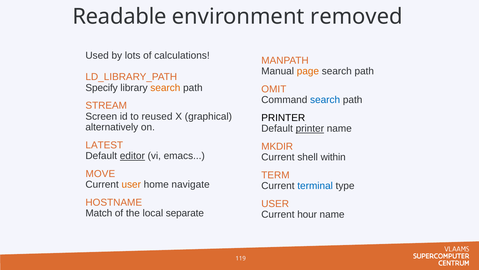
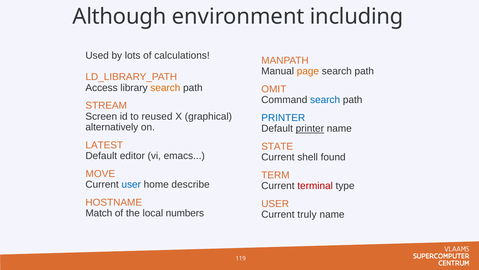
Readable: Readable -> Although (119, 17)
removed: removed -> including (357, 17)
Specify: Specify -> Access (102, 88)
PRINTER colour: black -> blue (283, 118)
MKDIR: MKDIR -> STATE (277, 146)
editor underline: present -> none (132, 156)
within: within -> found (333, 157)
user colour: orange -> blue (131, 184)
navigate: navigate -> describe (191, 184)
terminal colour: blue -> red (315, 186)
separate: separate -> numbers (185, 213)
hour: hour -> truly (307, 214)
